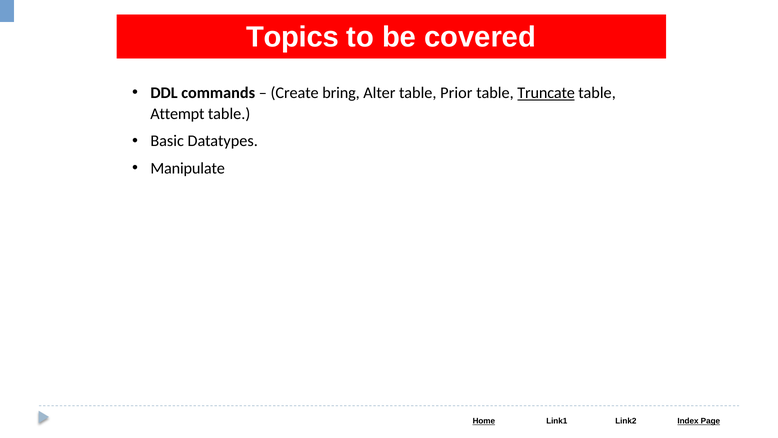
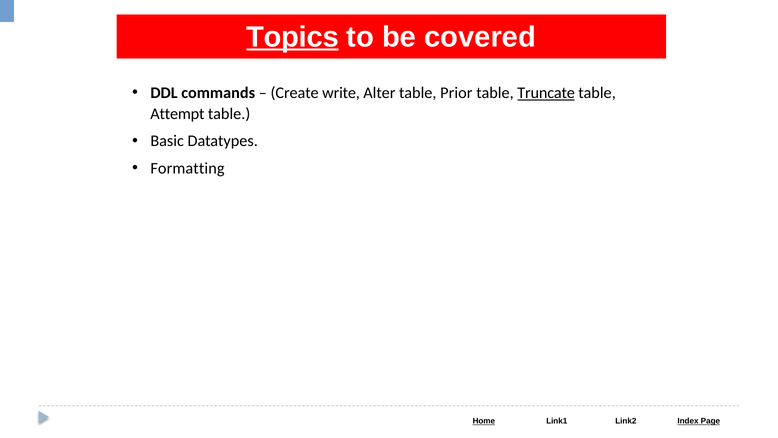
Topics underline: none -> present (293, 37)
bring: bring -> write (341, 93)
Manipulate: Manipulate -> Formatting (187, 168)
